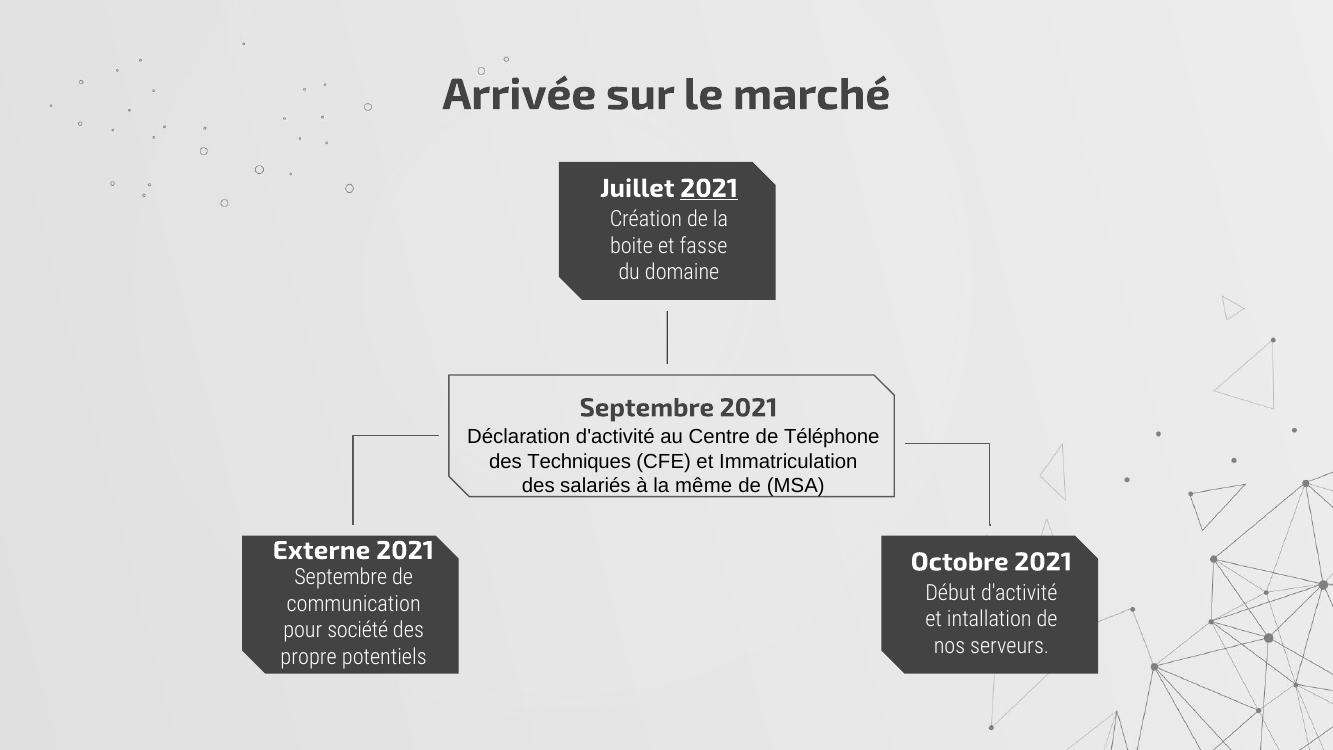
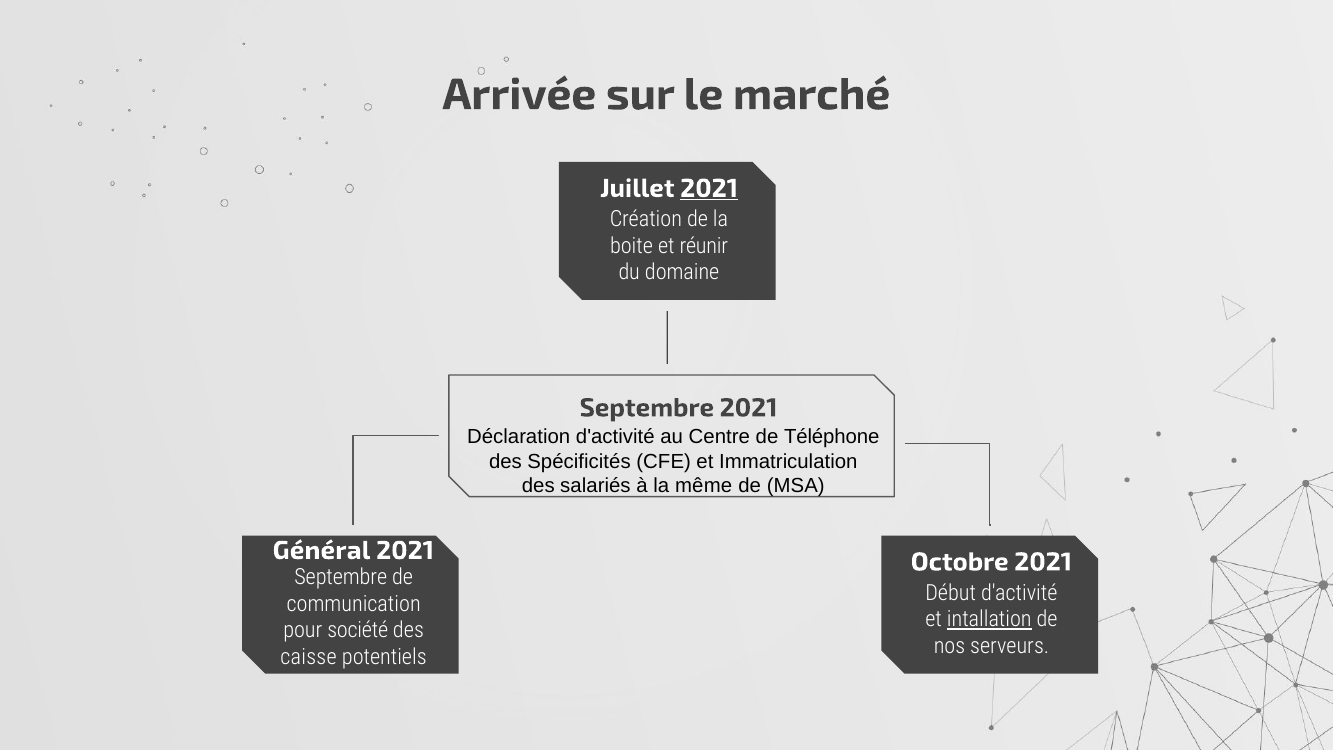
fasse: fasse -> réunir (704, 246)
Techniques: Techniques -> Spécificités (579, 461)
Externe: Externe -> Général (321, 550)
intallation underline: none -> present (989, 619)
propre: propre -> caisse (309, 657)
